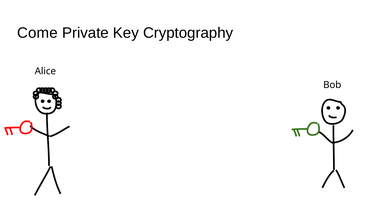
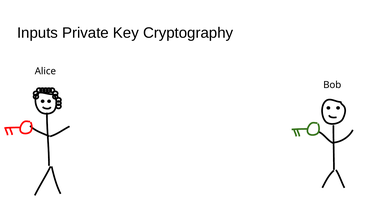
Come: Come -> Inputs (38, 33)
